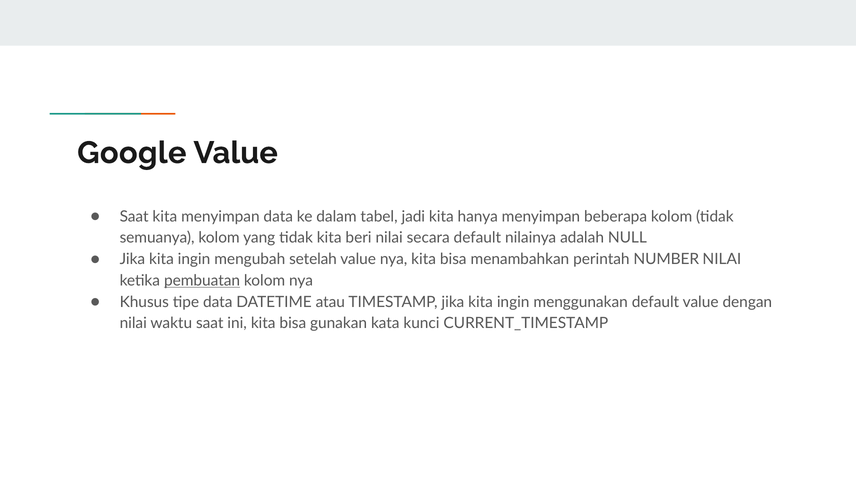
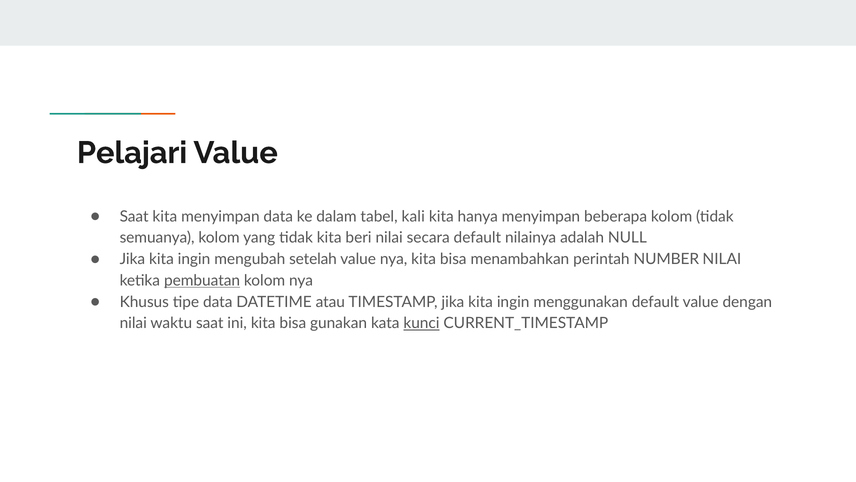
Google: Google -> Pelajari (132, 153)
jadi: jadi -> kali (413, 216)
kunci underline: none -> present (421, 323)
